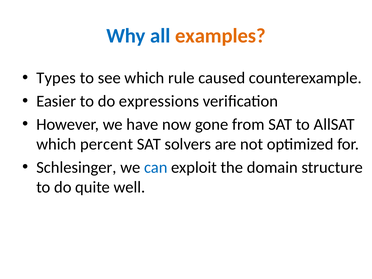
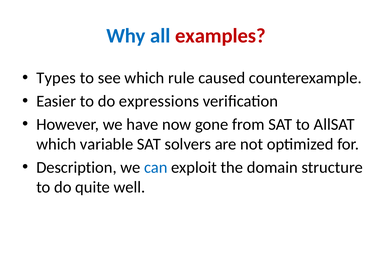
examples colour: orange -> red (220, 36)
percent: percent -> variable (107, 144)
Schlesinger: Schlesinger -> Description (76, 167)
